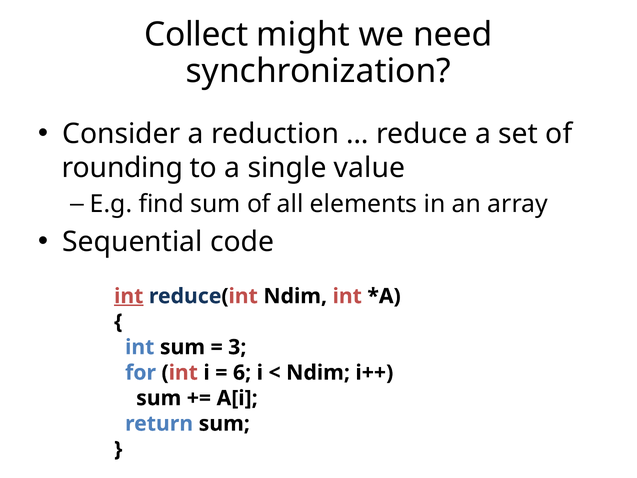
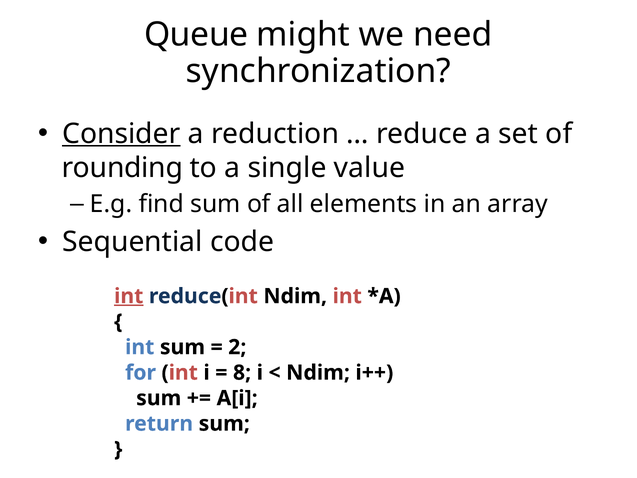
Collect: Collect -> Queue (196, 35)
Consider underline: none -> present (121, 134)
3: 3 -> 2 (237, 347)
6: 6 -> 8 (242, 373)
